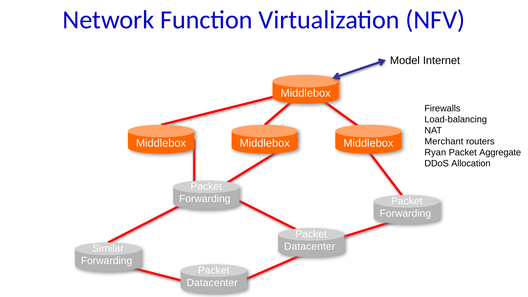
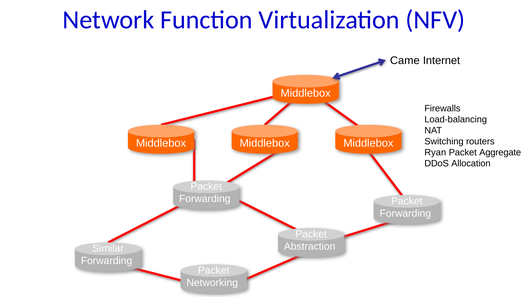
Model: Model -> Came (405, 61)
Merchant: Merchant -> Switching (444, 141)
Datacenter: Datacenter -> Abstraction (310, 246)
Datacenter: Datacenter -> Networking (212, 283)
